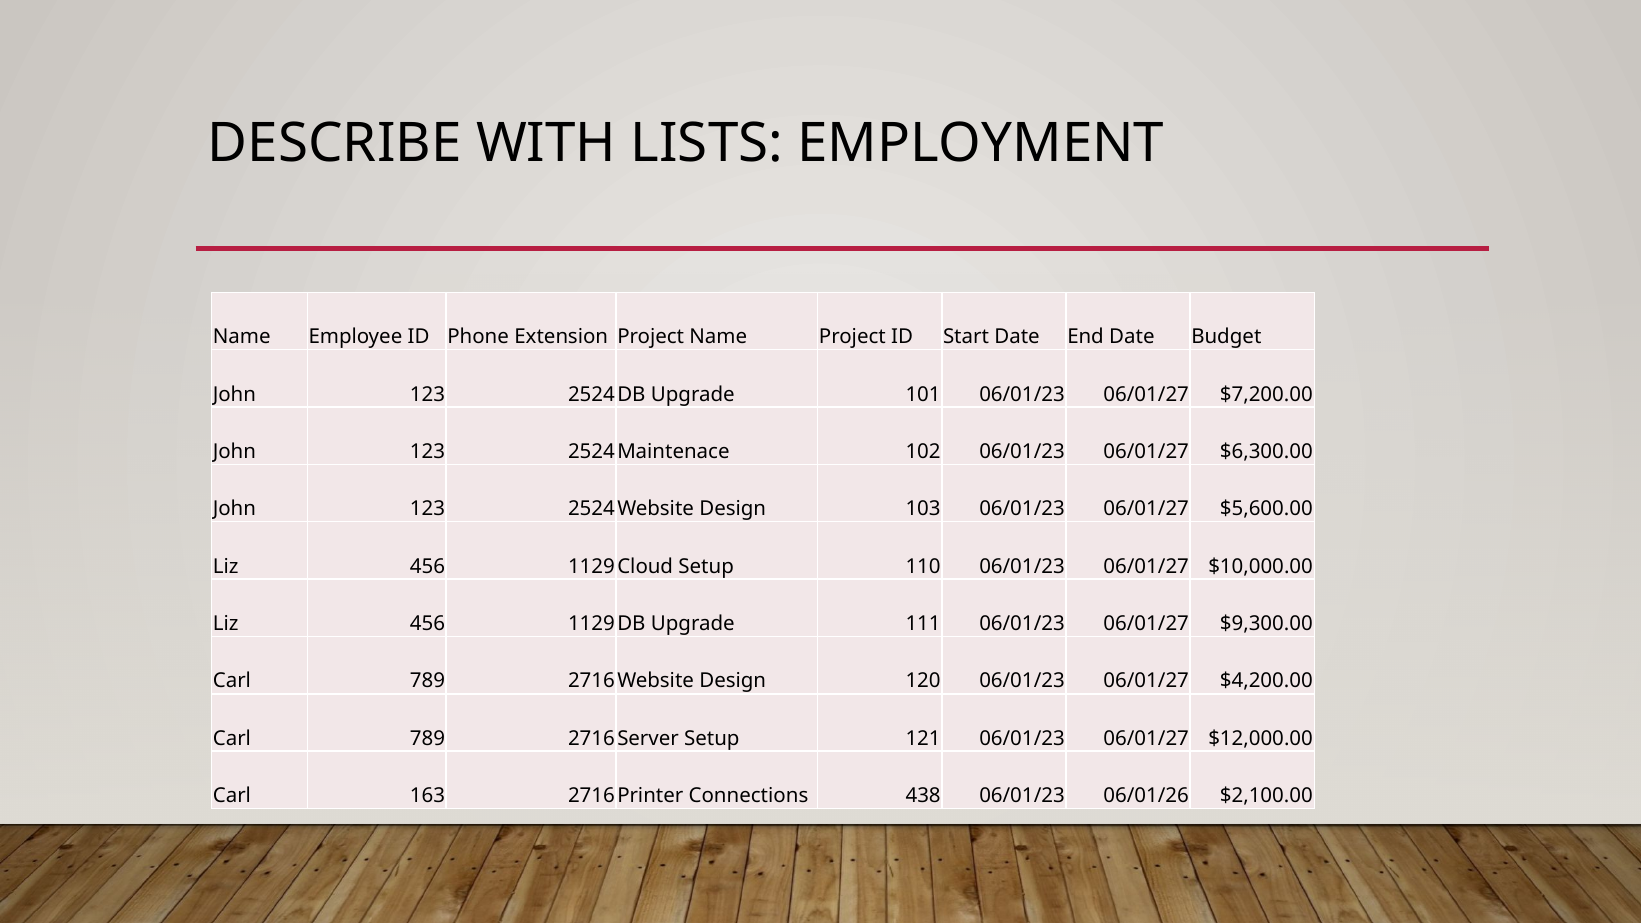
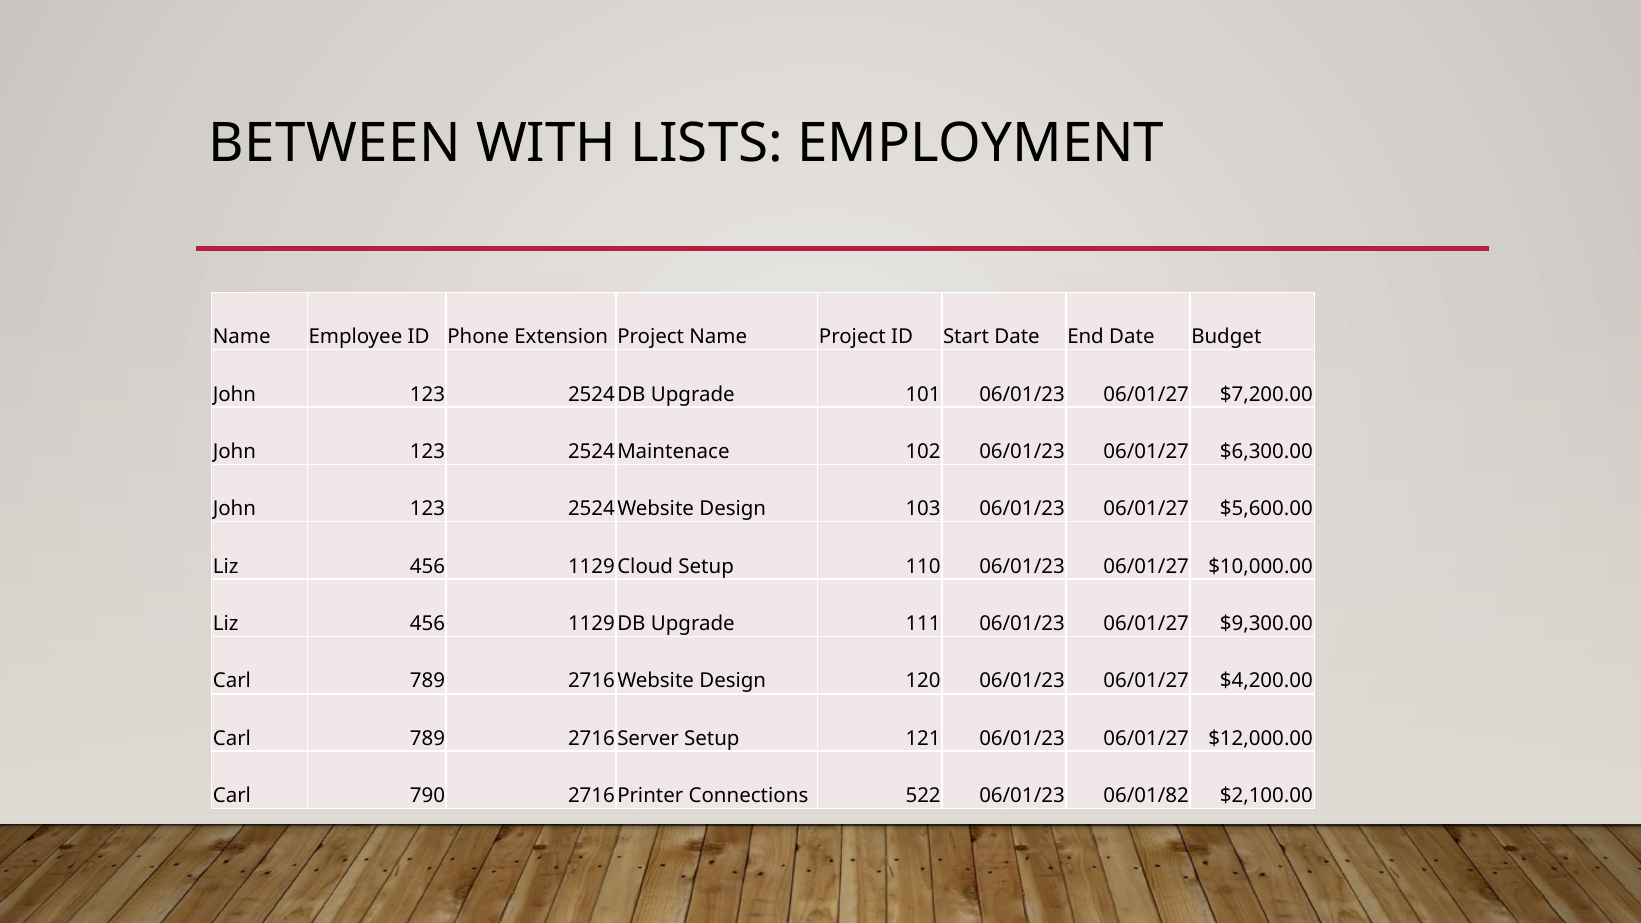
DESCRIBE: DESCRIBE -> BETWEEN (334, 144)
163: 163 -> 790 (427, 796)
438: 438 -> 522 (923, 796)
06/01/26: 06/01/26 -> 06/01/82 (1146, 796)
